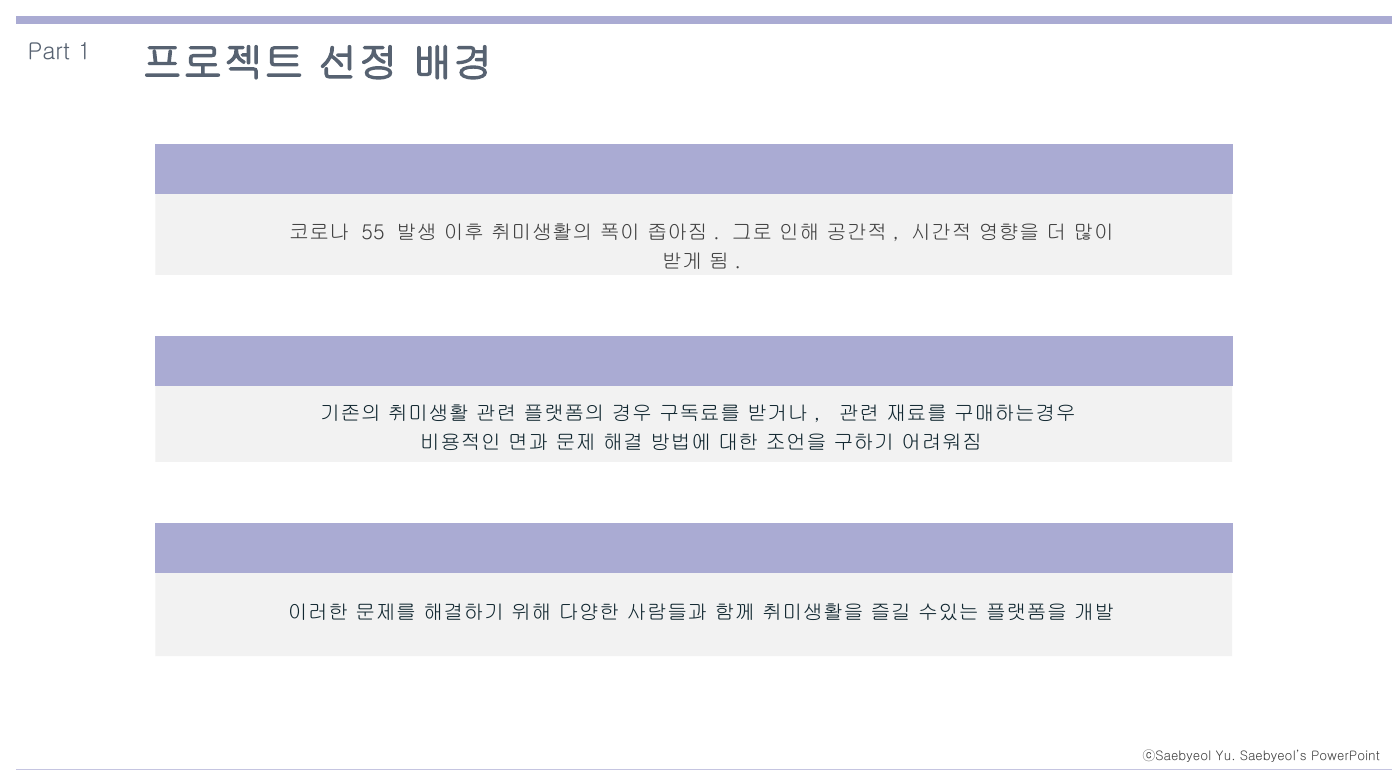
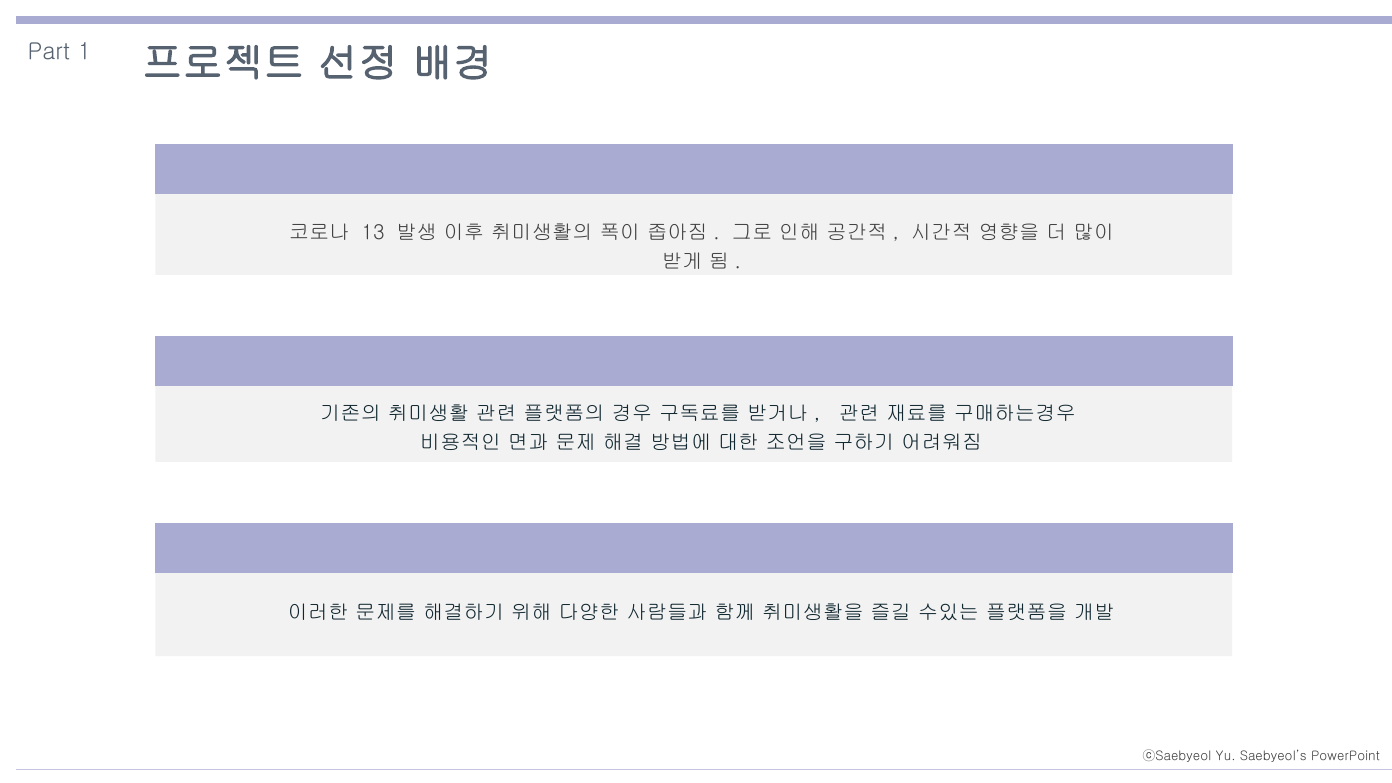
55: 55 -> 13 (373, 233)
